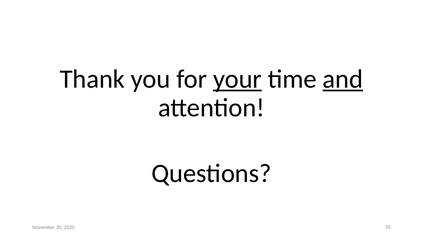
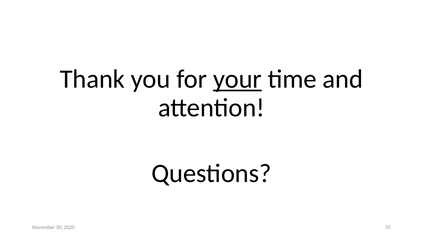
and underline: present -> none (343, 79)
